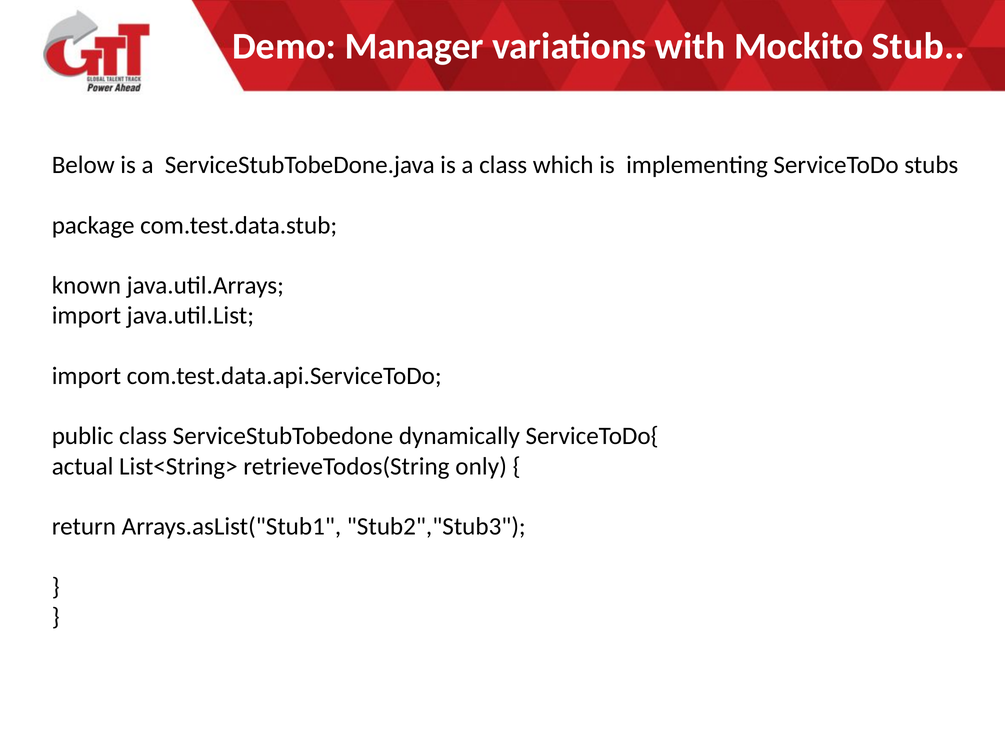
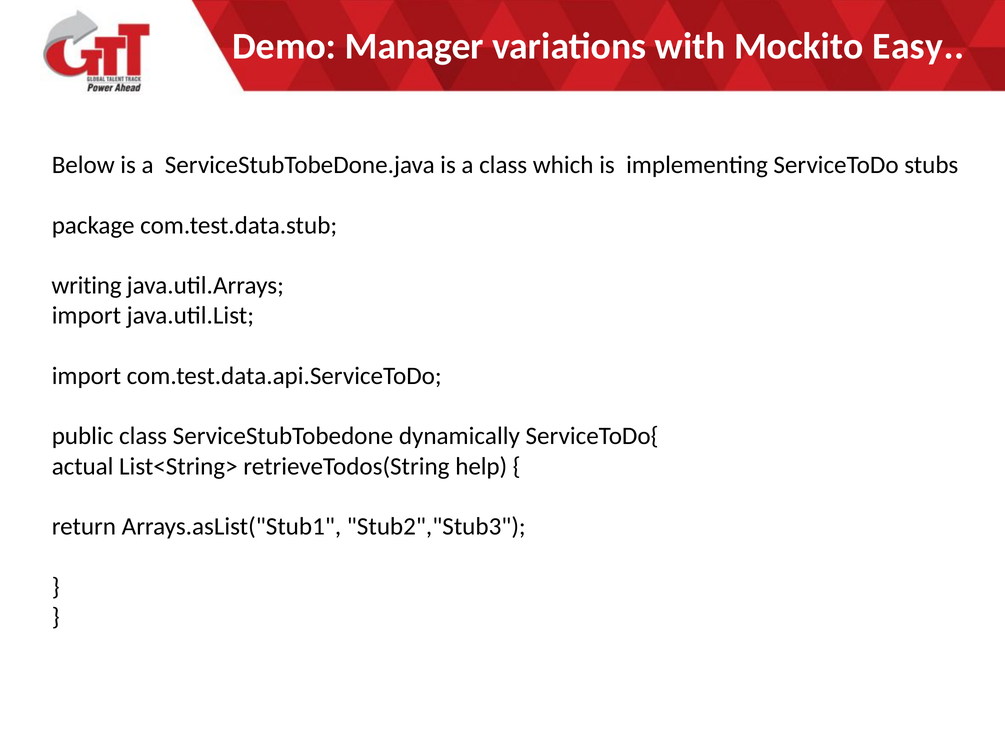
Stub: Stub -> Easy (918, 46)
known: known -> writing (87, 286)
only: only -> help (481, 467)
